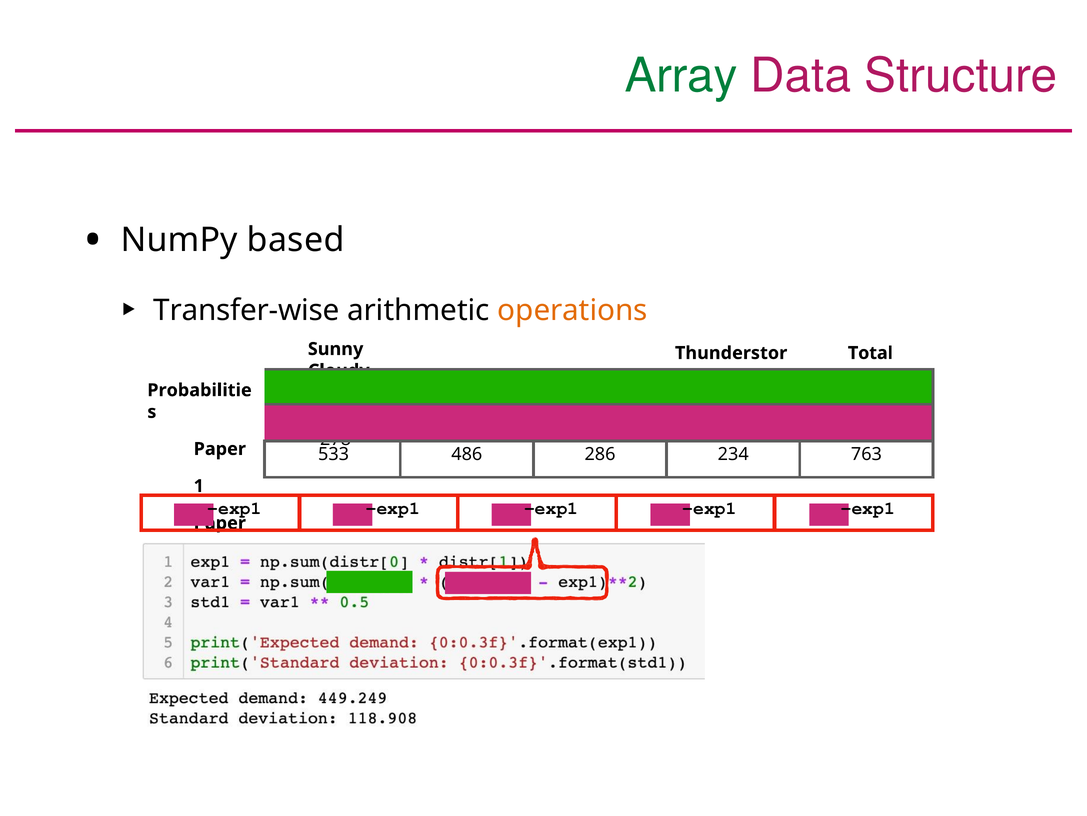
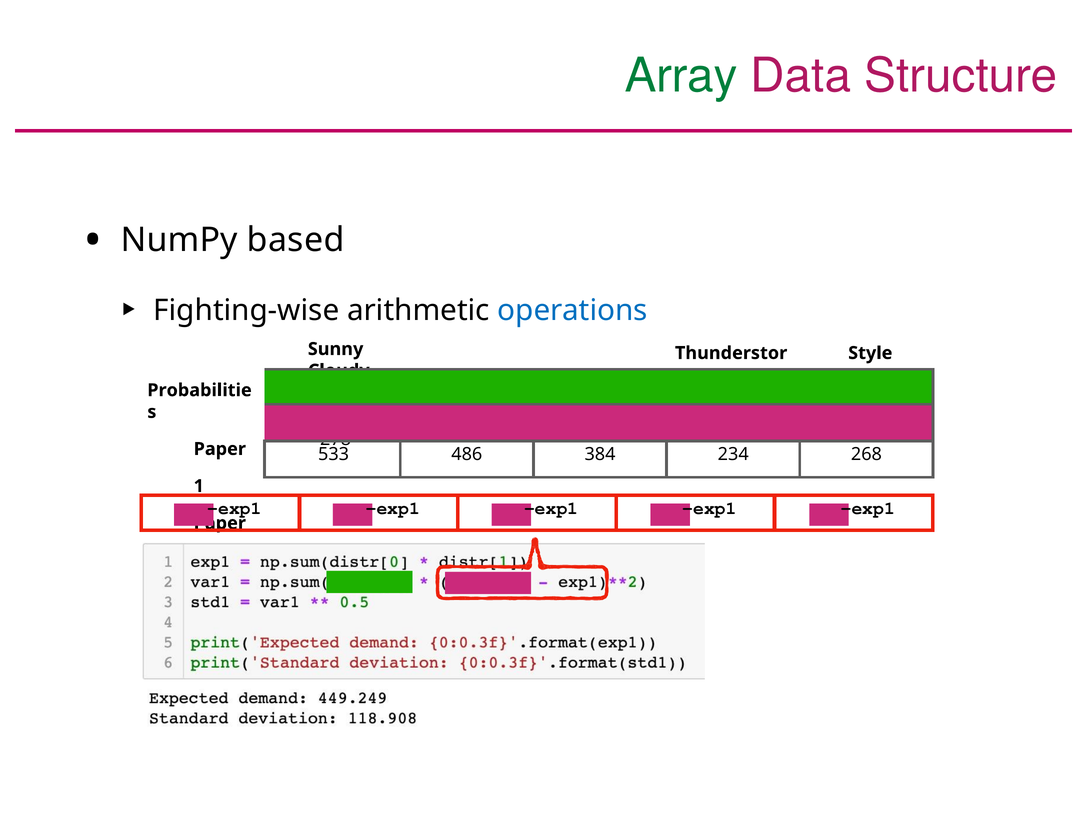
Transfer-wise: Transfer-wise -> Fighting-wise (246, 310)
operations colour: orange -> blue (573, 310)
Total: Total -> Style (870, 353)
286: 286 -> 384 (600, 454)
763: 763 -> 268 (866, 454)
